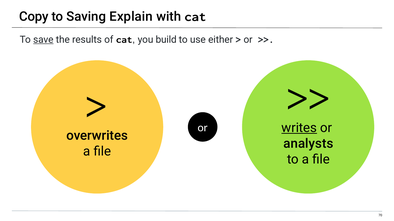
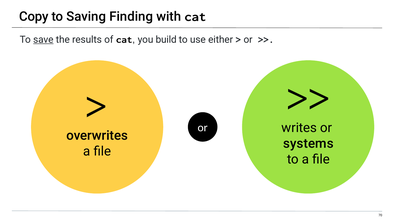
Explain: Explain -> Finding (131, 17)
writes underline: present -> none (299, 128)
analysts: analysts -> systems (308, 144)
